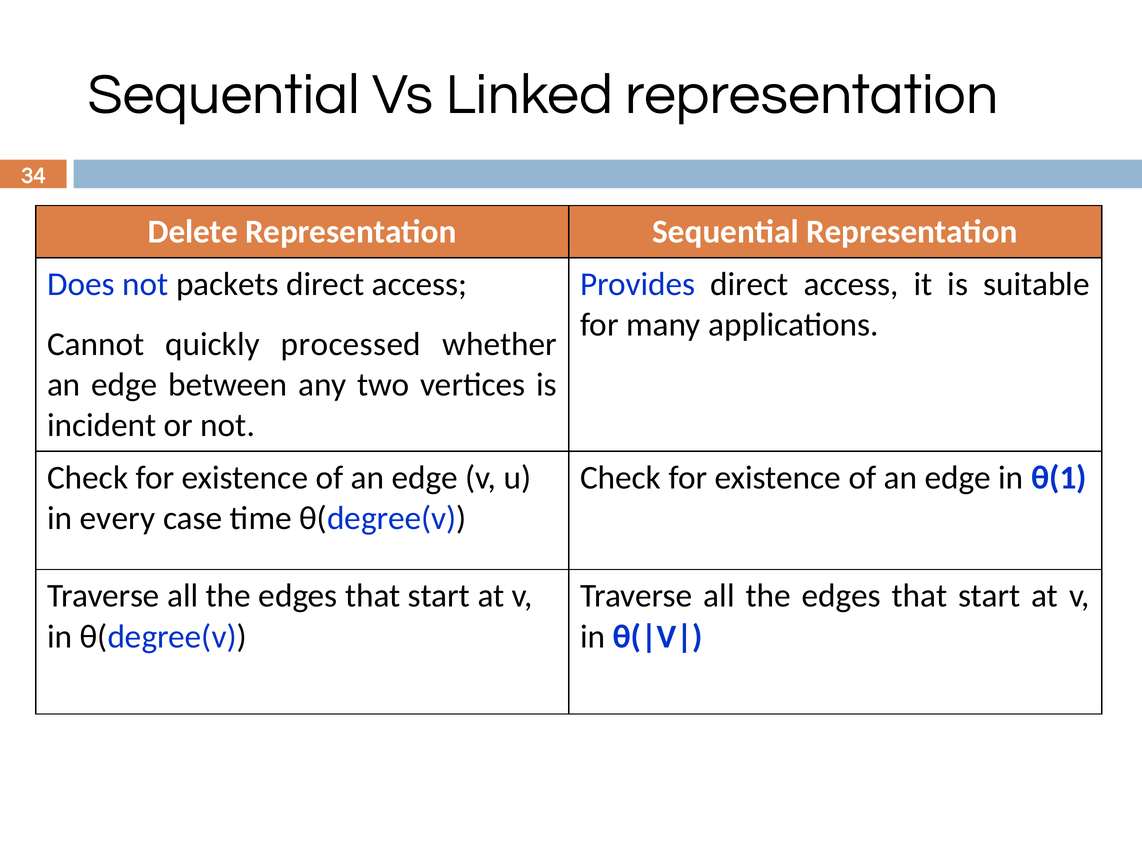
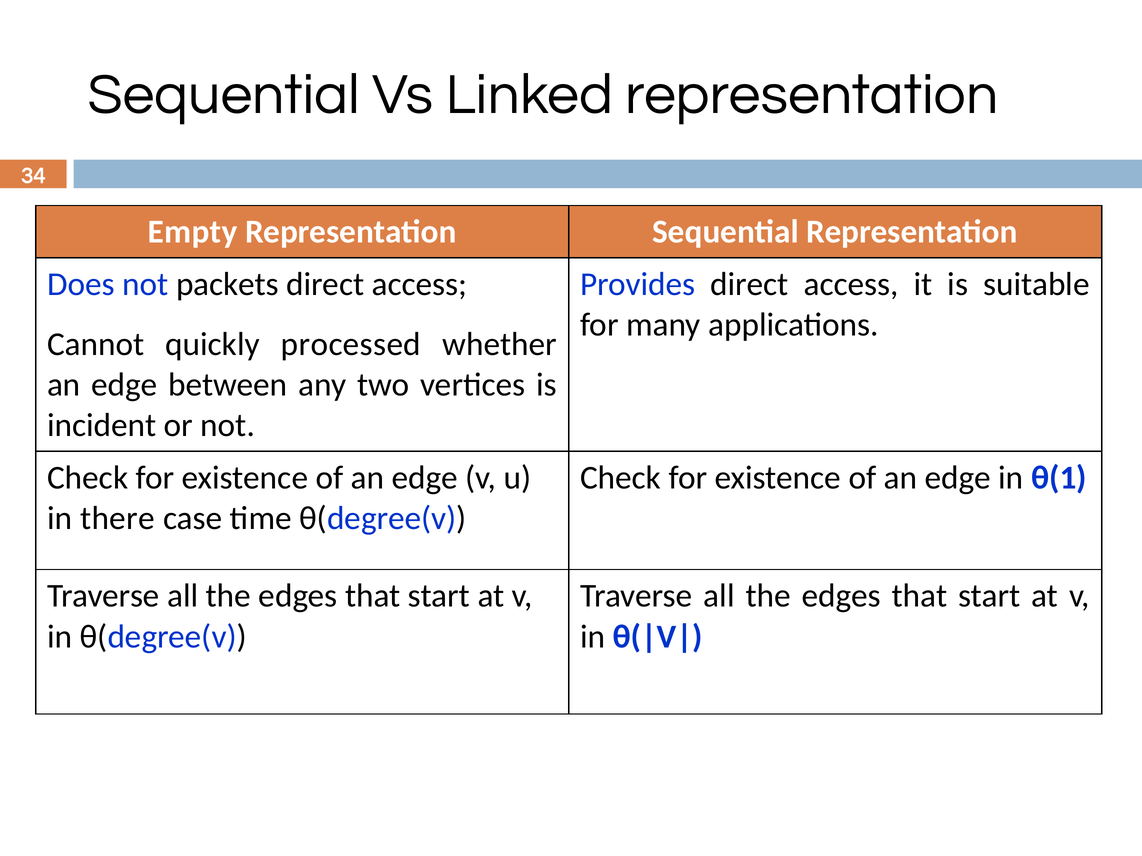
Delete: Delete -> Empty (193, 232)
every: every -> there (117, 519)
